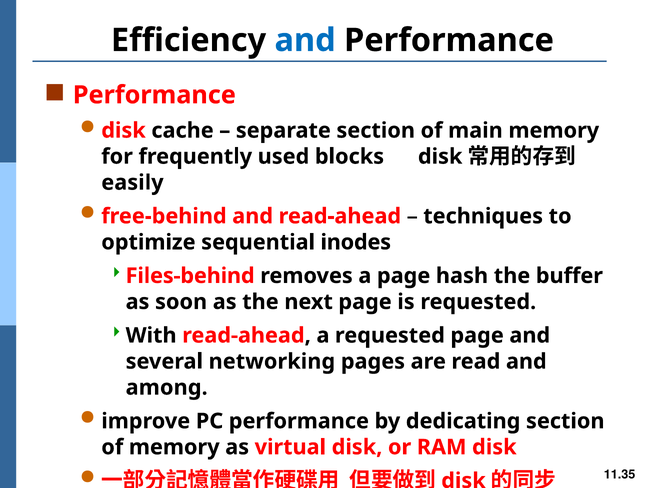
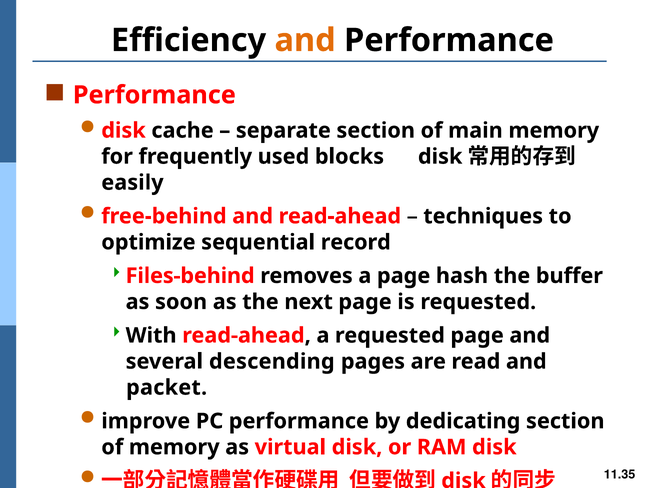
and colour: blue -> orange (305, 40)
inodes: inodes -> record (356, 242)
networking: networking -> descending (272, 361)
among: among -> packet (167, 387)
